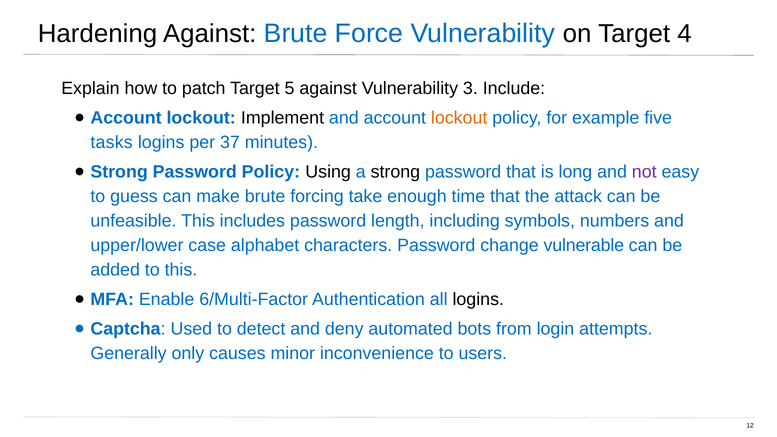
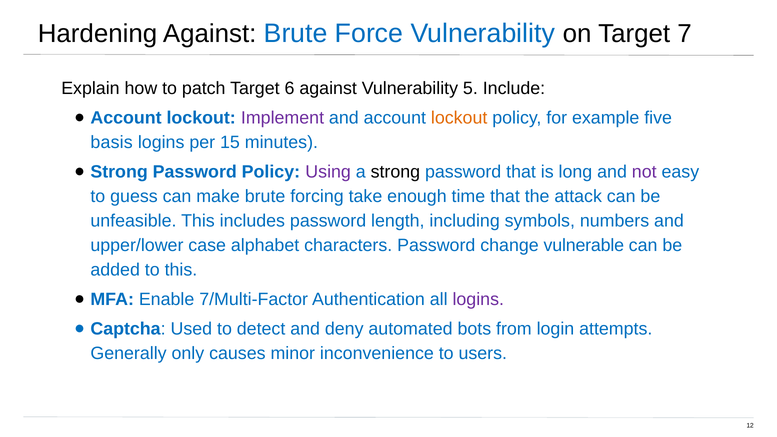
4: 4 -> 7 (685, 34)
5: 5 -> 6 (290, 88)
3: 3 -> 5 (470, 88)
Implement colour: black -> purple (283, 118)
tasks: tasks -> basis (112, 142)
37: 37 -> 15 (230, 142)
Using colour: black -> purple (328, 172)
6/Multi-Factor: 6/Multi-Factor -> 7/Multi-Factor (254, 299)
logins colour: black -> purple (478, 299)
